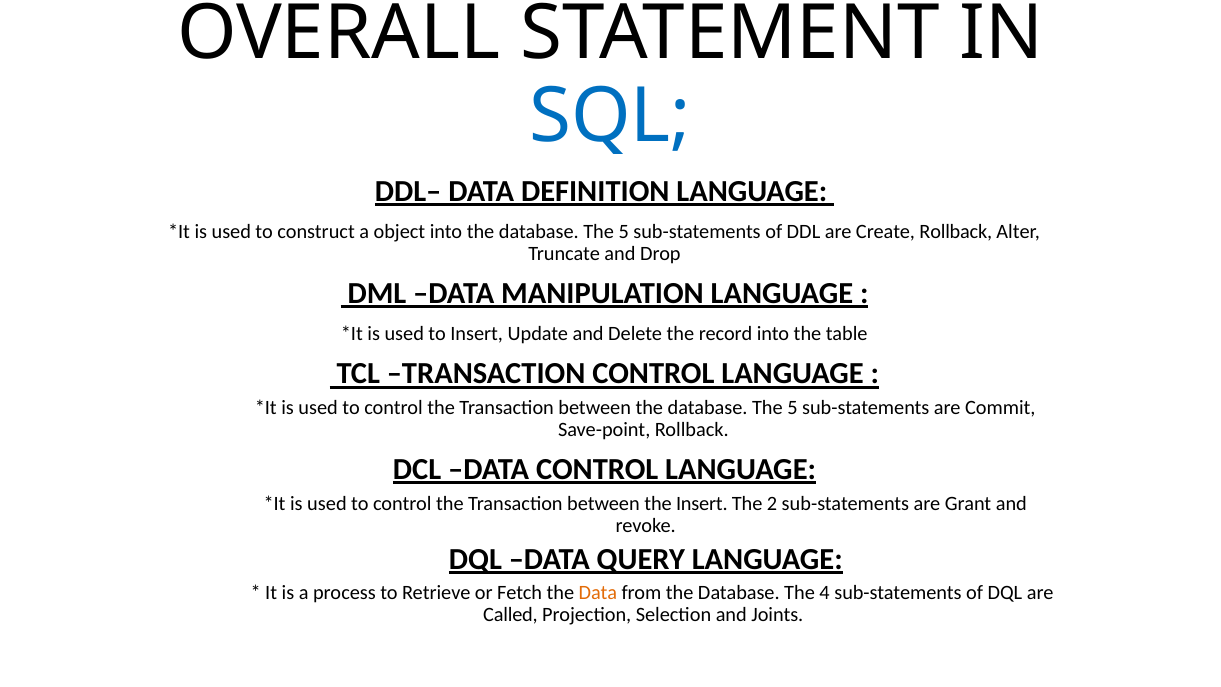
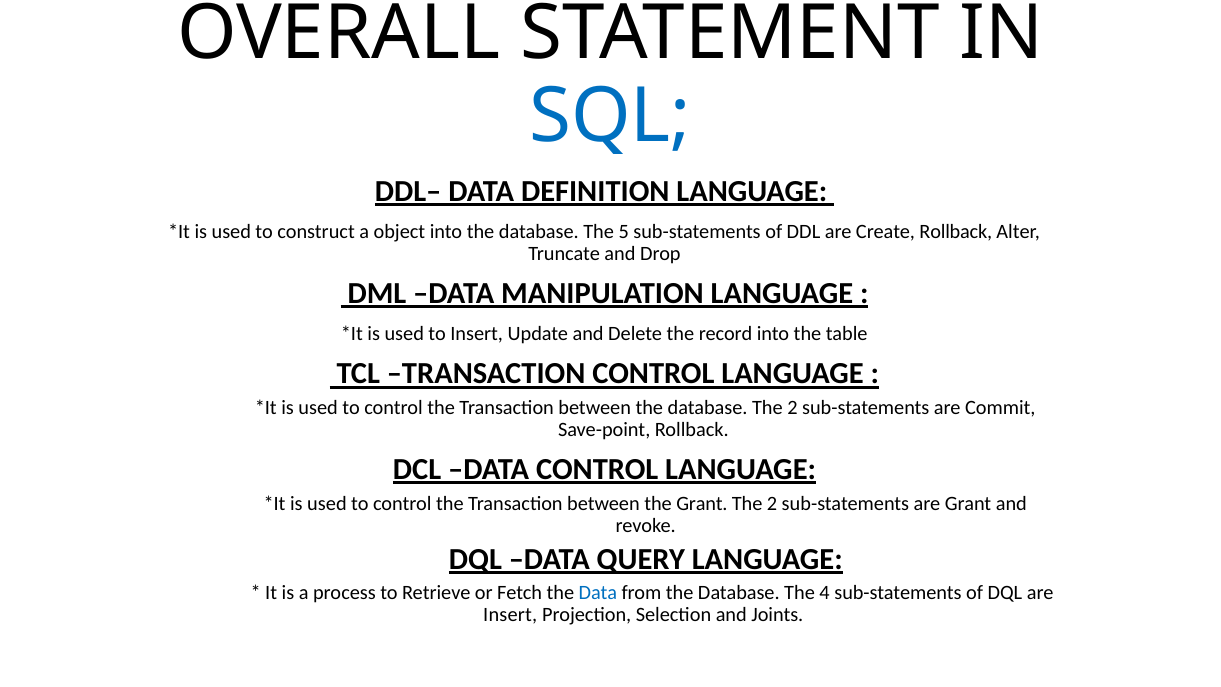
5: 5 -> 2 (792, 408)
the Insert: Insert -> Grant (702, 504)
Data colour: orange -> blue (598, 593)
Called: Called -> Insert (510, 615)
